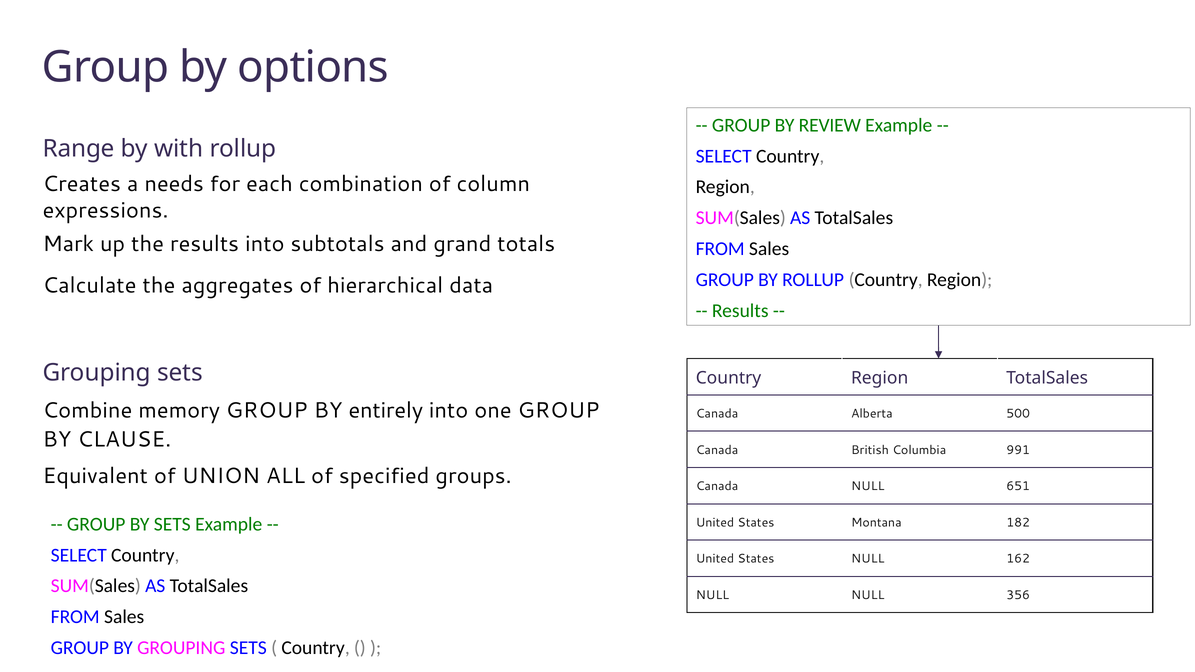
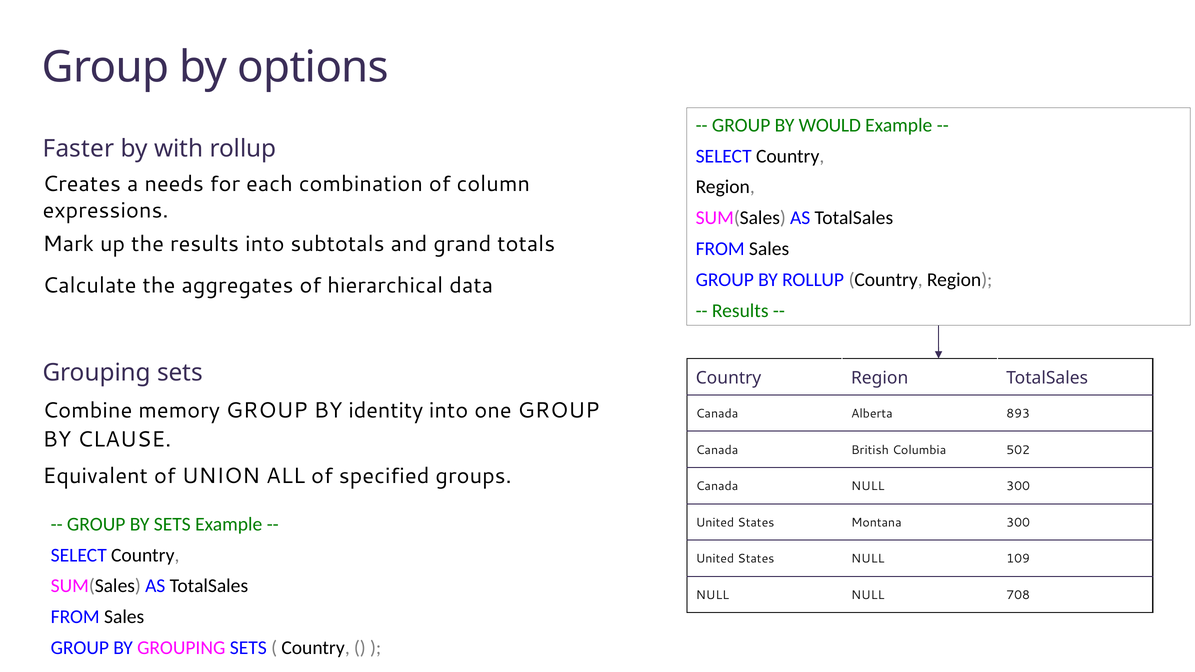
REVIEW: REVIEW -> WOULD (830, 125)
Range: Range -> Faster (79, 149)
entirely: entirely -> identity (386, 410)
500: 500 -> 893 (1018, 414)
991: 991 -> 502 (1018, 450)
NULL 651: 651 -> 300 (1018, 486)
Montana 182: 182 -> 300 (1018, 523)
162: 162 -> 109 (1018, 559)
356: 356 -> 708 (1018, 595)
